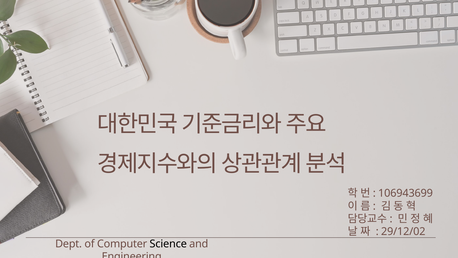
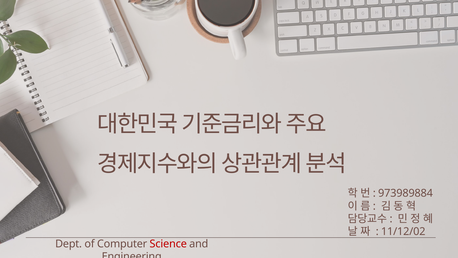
106943699: 106943699 -> 973989884 (406, 193)
29/12/02: 29/12/02 -> 11/12/02 (403, 231)
Science colour: black -> red (168, 244)
